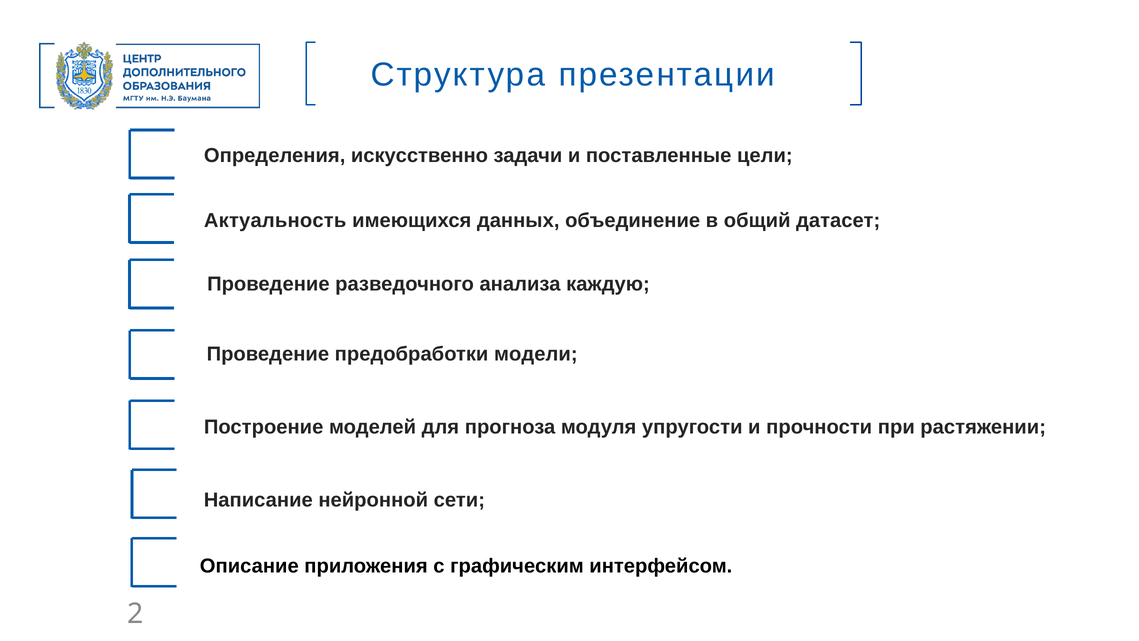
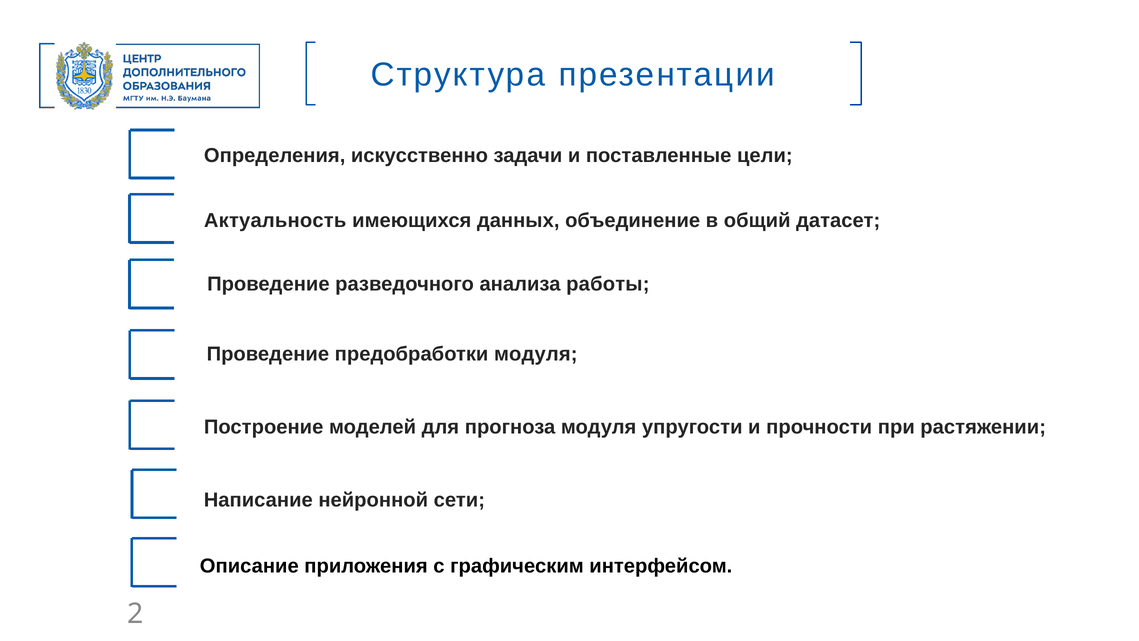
каждую: каждую -> работы (608, 284)
предобработки модели: модели -> модуля (536, 354)
